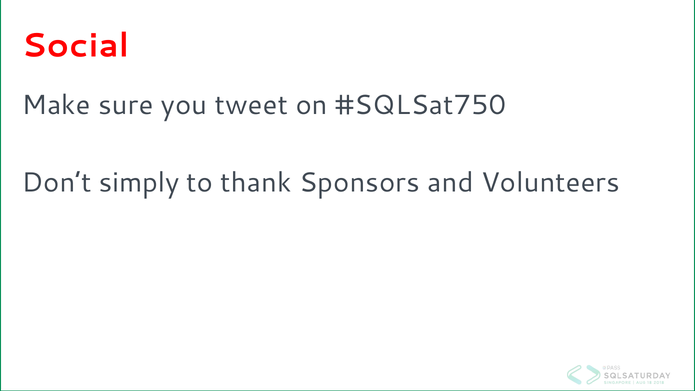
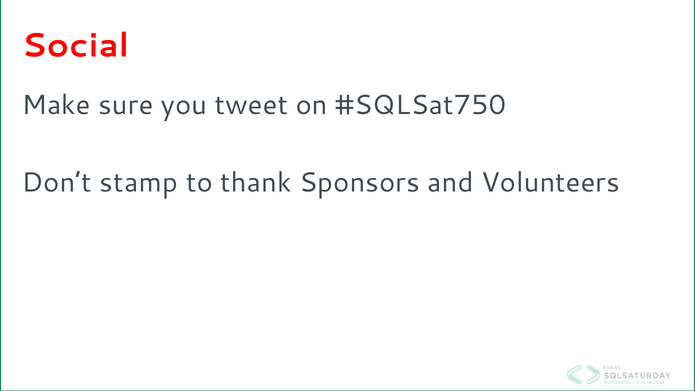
simply: simply -> stamp (139, 183)
